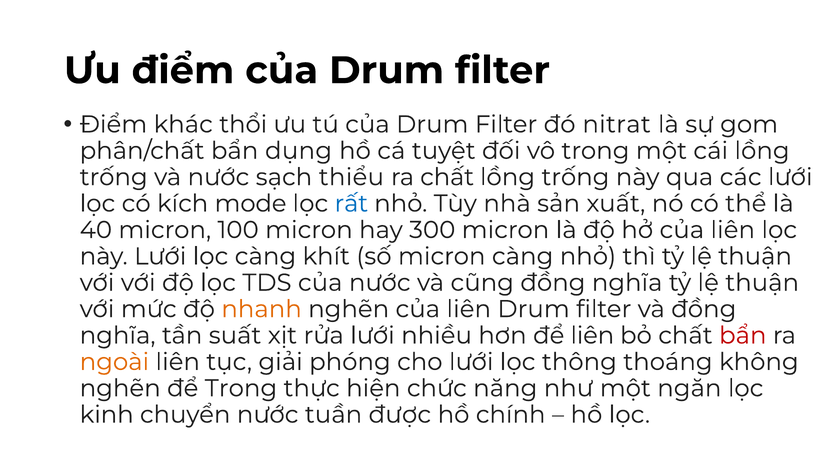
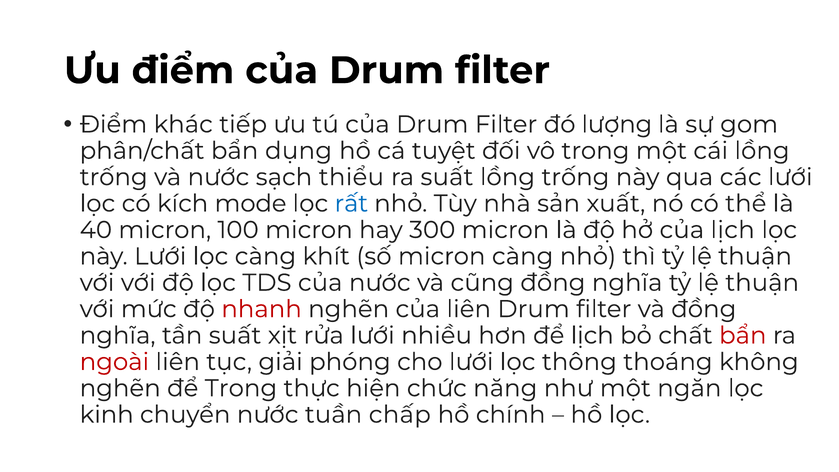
thổi: thổi -> tiếp (243, 124)
nitrat: nitrat -> lượng (617, 124)
ra chất: chất -> suất (447, 177)
hở của liên: liên -> lịch (733, 230)
nhanh colour: orange -> red (262, 309)
để liên: liên -> lịch (592, 335)
ngoài colour: orange -> red (114, 362)
được: được -> chấp (400, 415)
